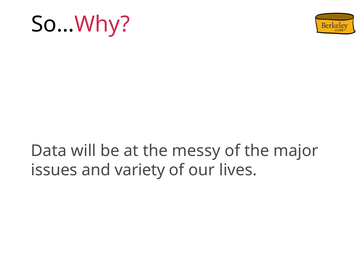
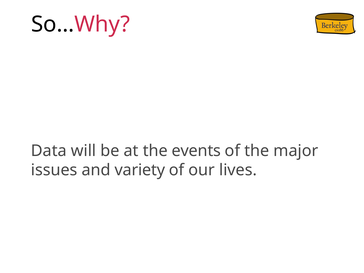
messy: messy -> events (196, 151)
